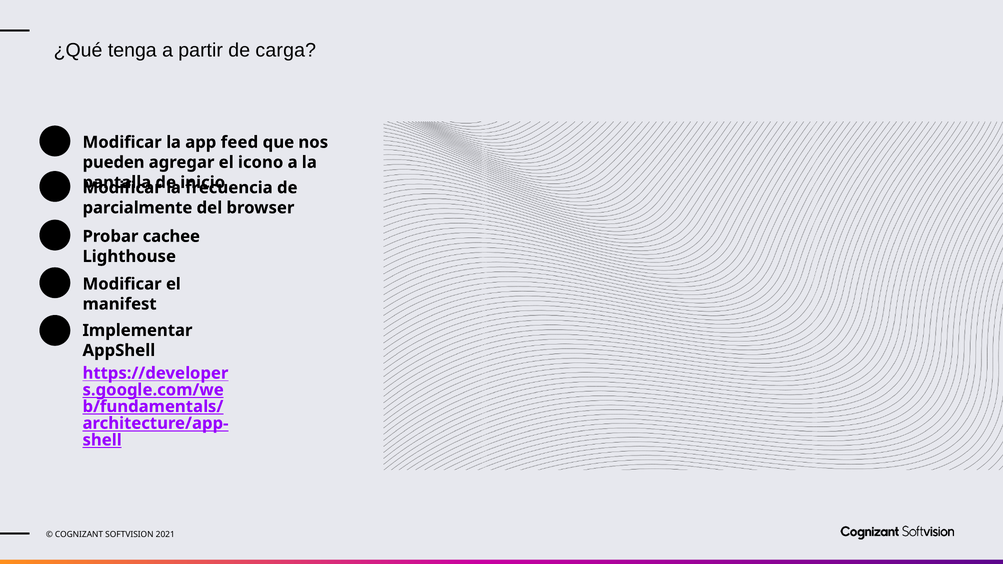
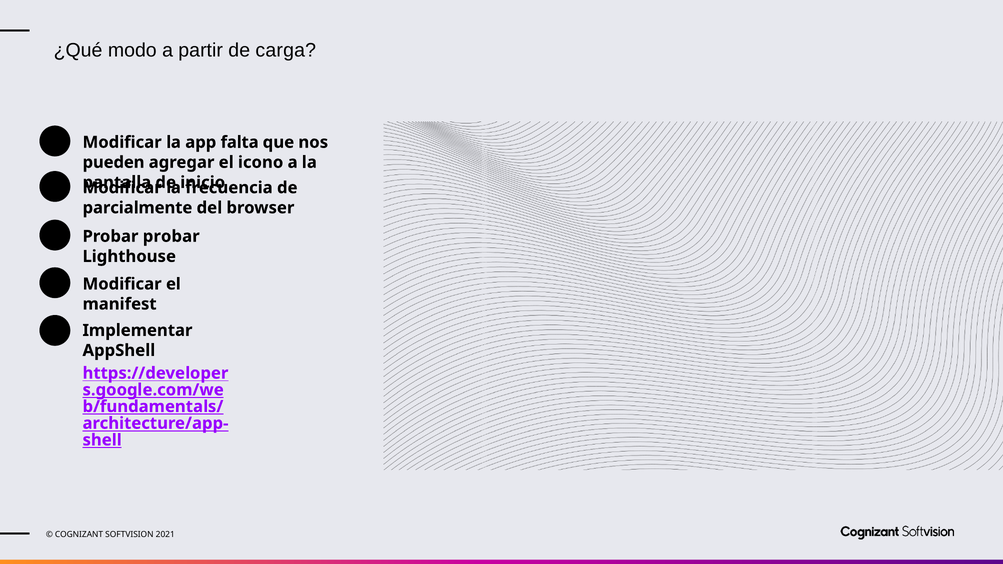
tenga: tenga -> modo (132, 51)
feed: feed -> falta (240, 142)
Probar cachee: cachee -> probar (171, 236)
